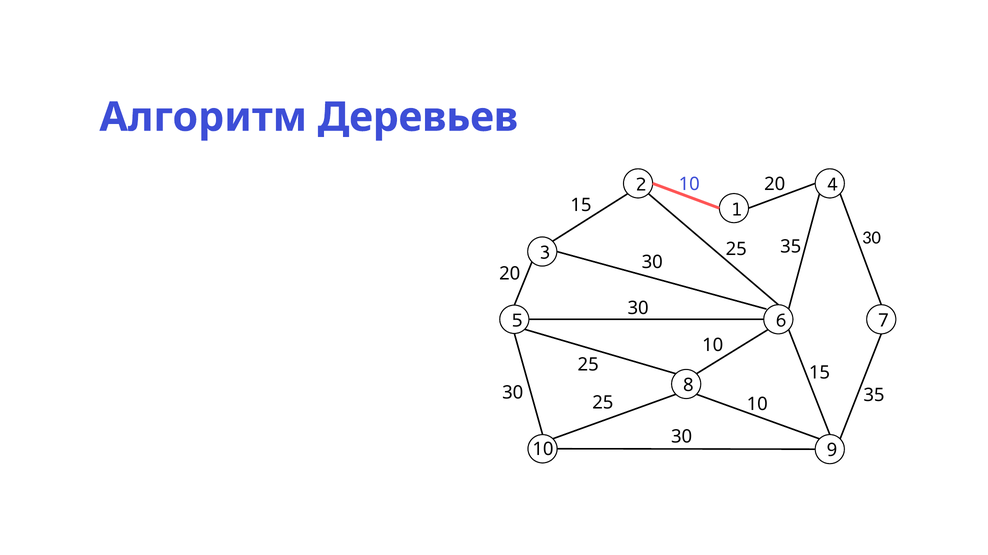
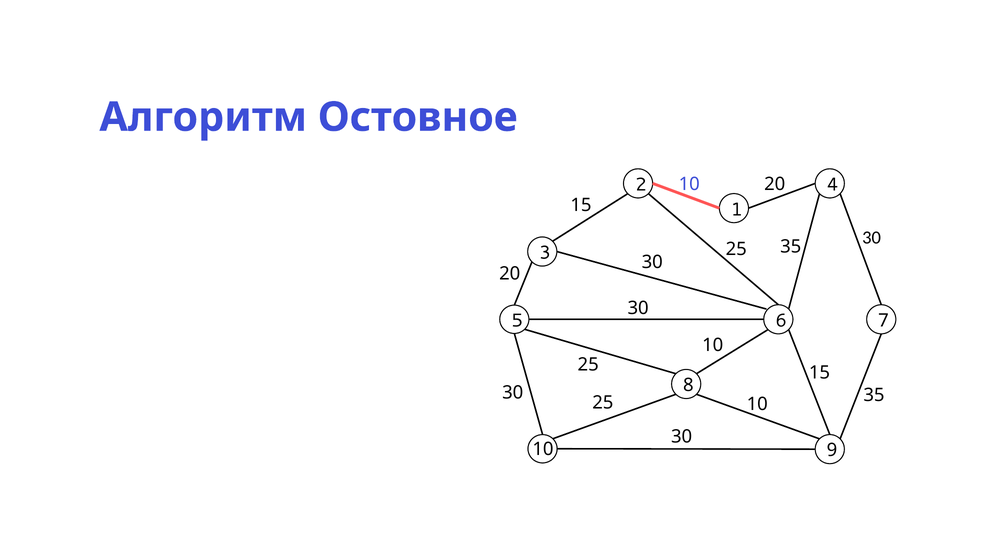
Деревьев: Деревьев -> Остовное (418, 117)
